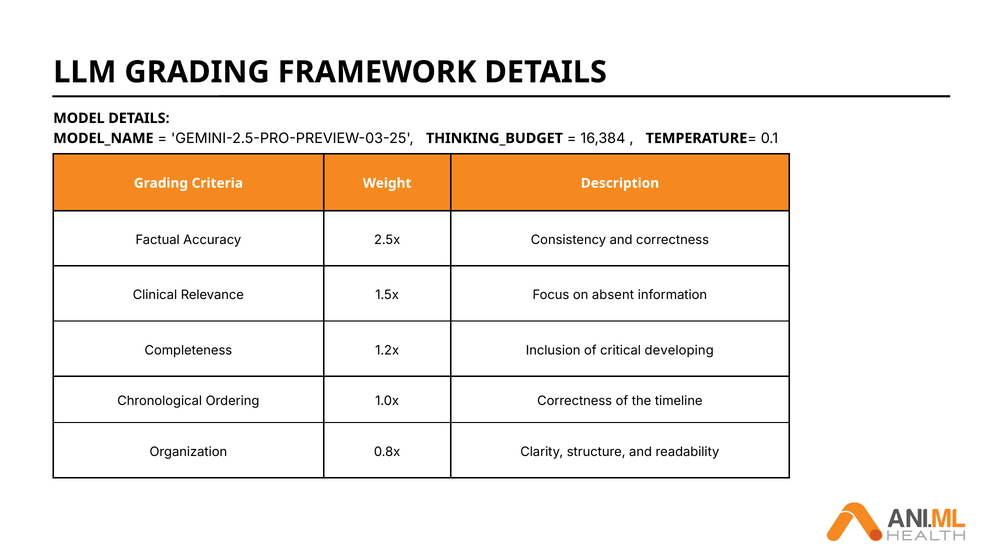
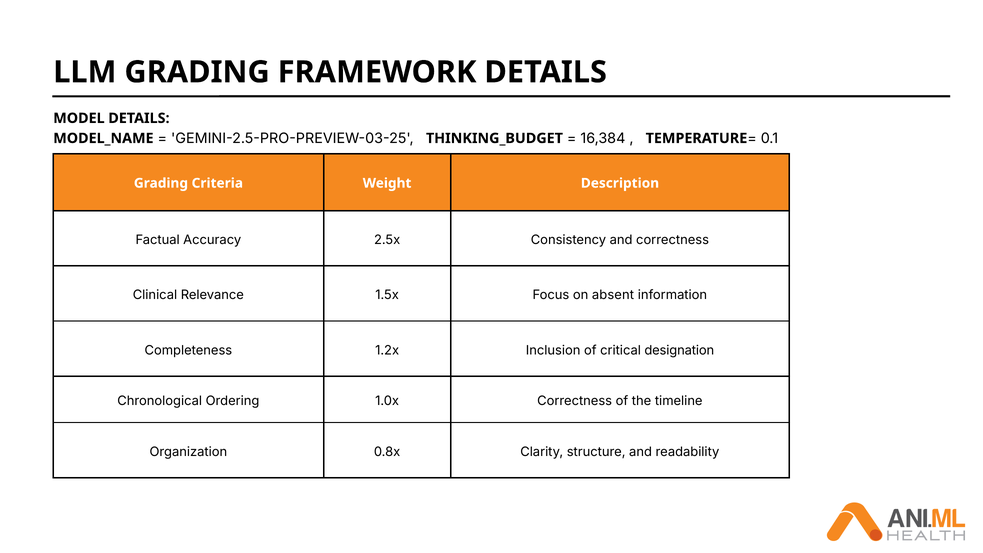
developing: developing -> designation (679, 350)
